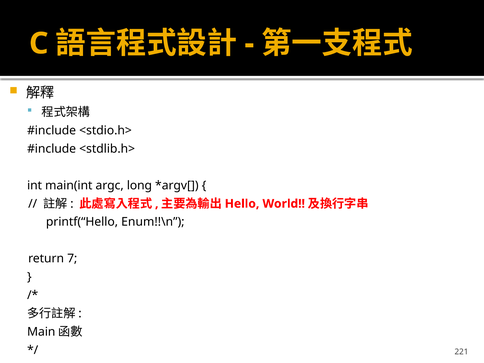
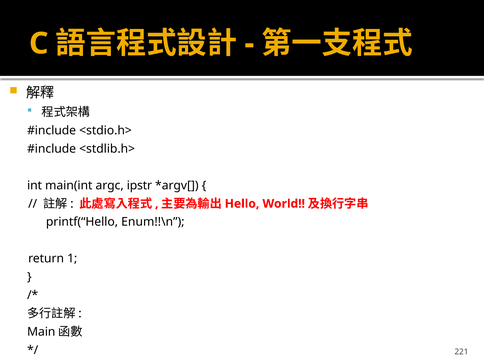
long: long -> ipstr (139, 185)
7: 7 -> 1 (72, 259)
